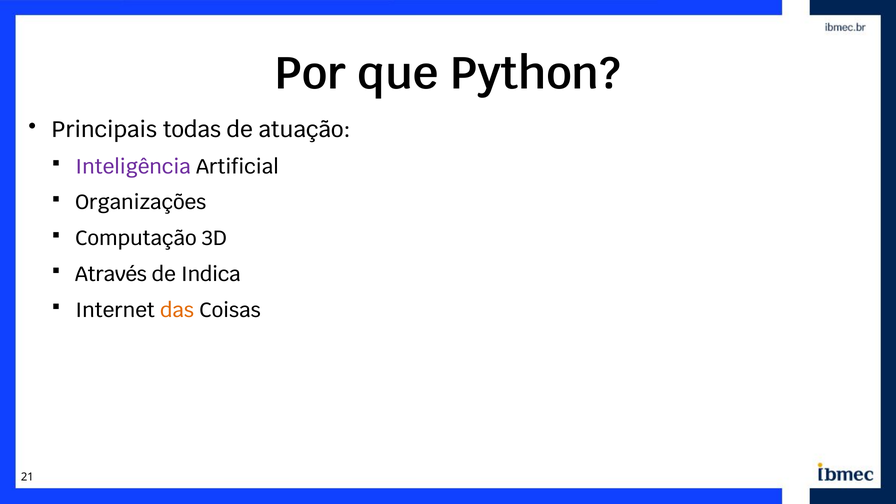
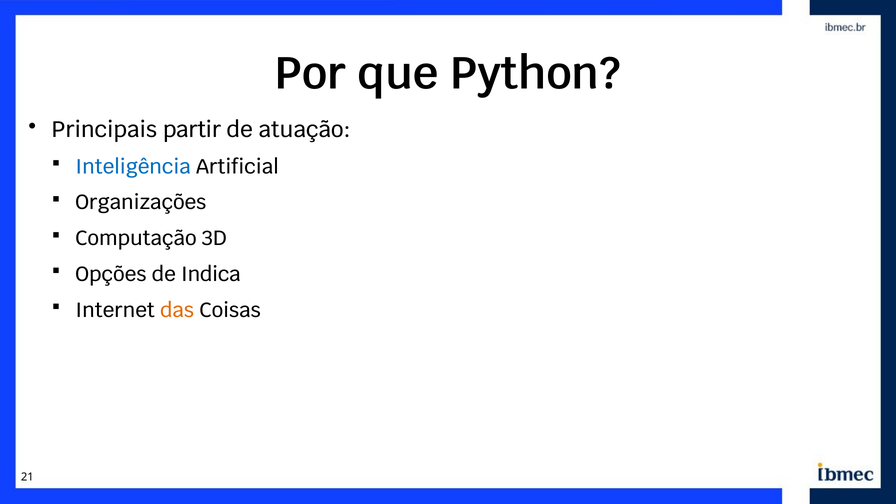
todas: todas -> partir (192, 130)
Inteligência colour: purple -> blue (133, 167)
Através: Através -> Opções (111, 274)
